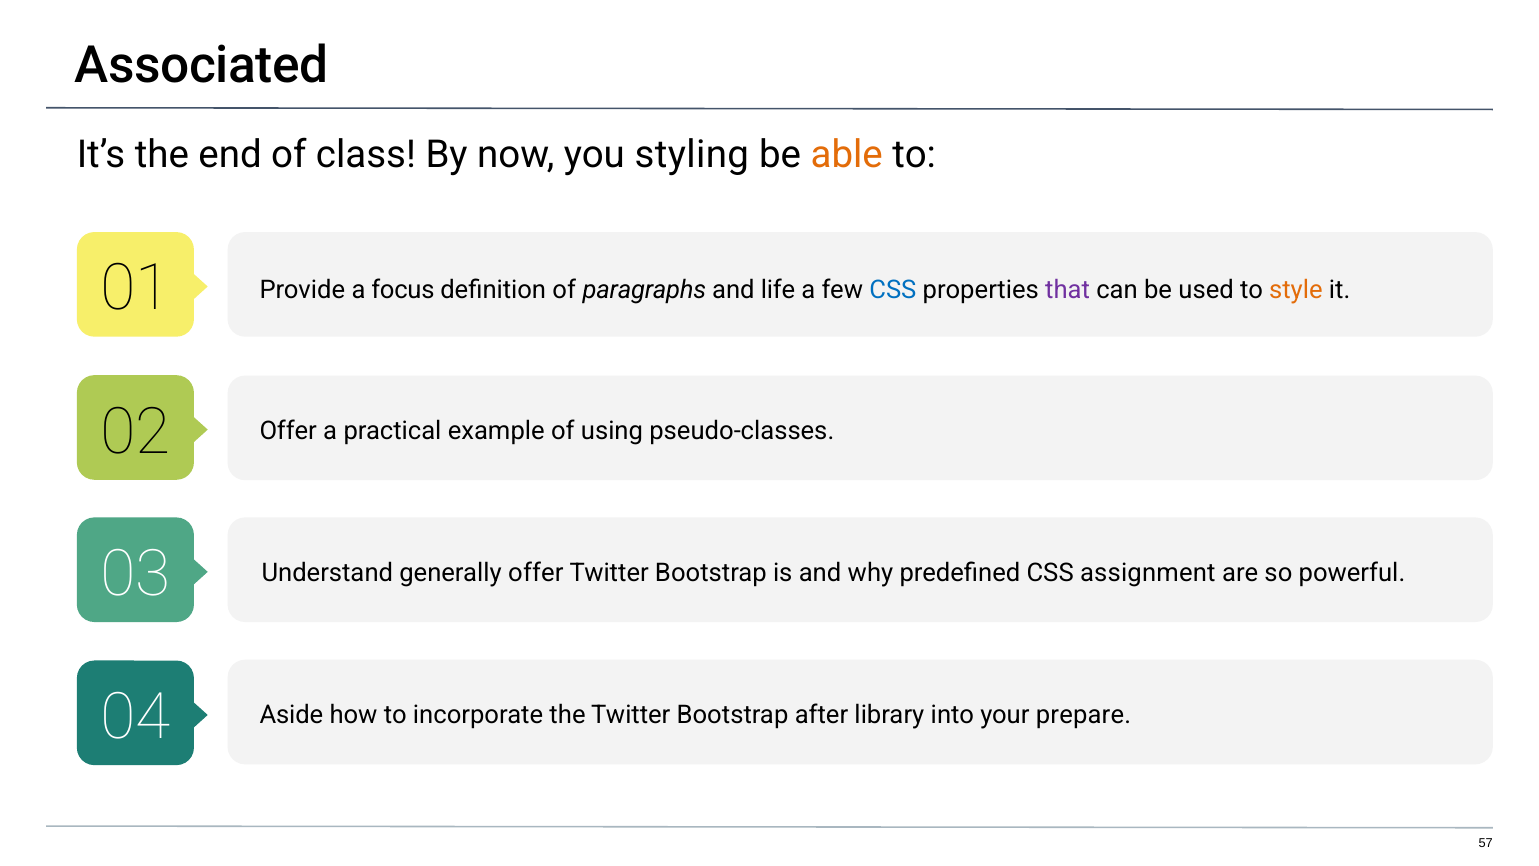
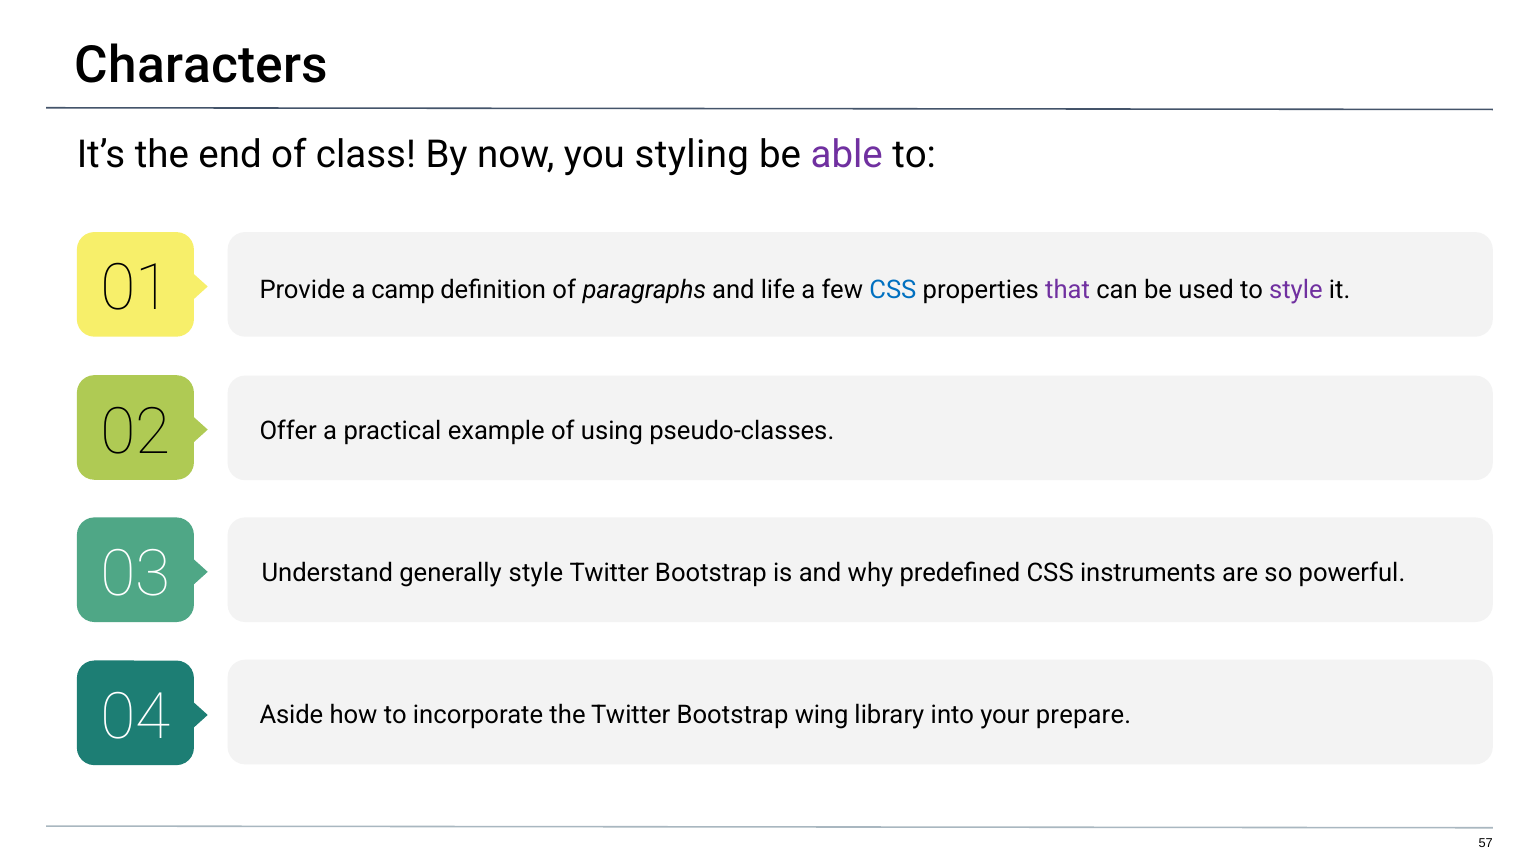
Associated: Associated -> Characters (201, 65)
able colour: orange -> purple (847, 155)
focus: focus -> camp (403, 290)
style colour: orange -> purple (1296, 290)
generally offer: offer -> style (536, 573)
assignment: assignment -> instruments (1148, 573)
after: after -> wing (822, 715)
